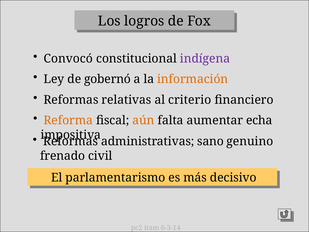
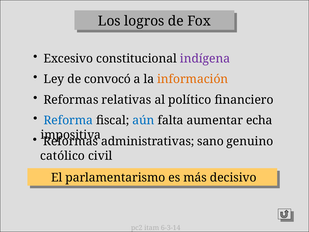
Convocó: Convocó -> Excesivo (68, 58)
gobernó: gobernó -> convocó (107, 79)
criterio: criterio -> político (190, 100)
Reforma colour: orange -> blue (68, 120)
aún colour: orange -> blue (143, 120)
frenado: frenado -> católico (63, 156)
